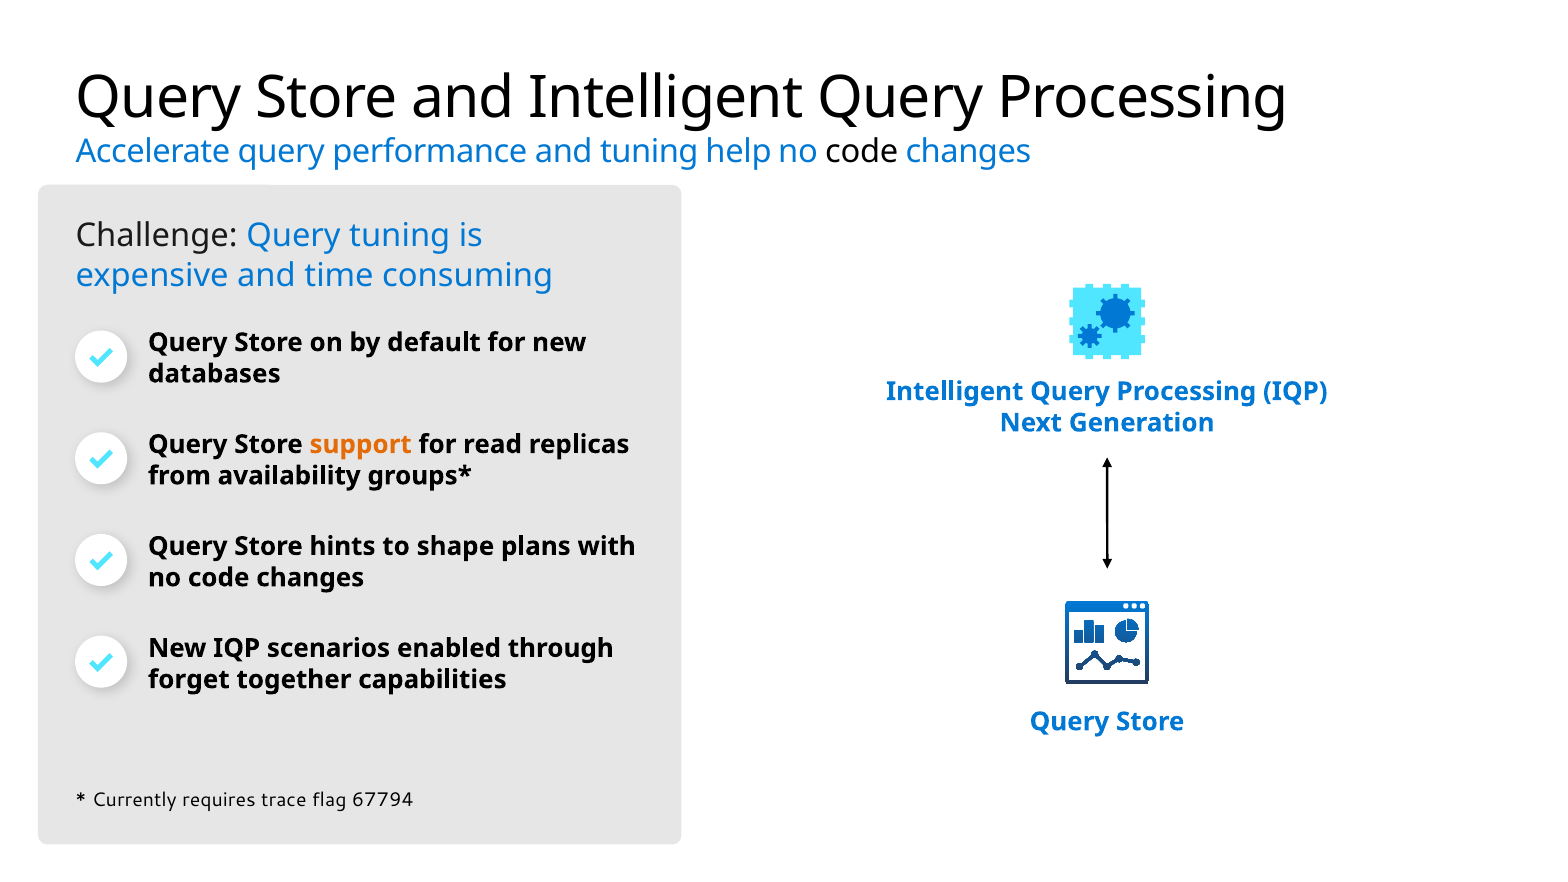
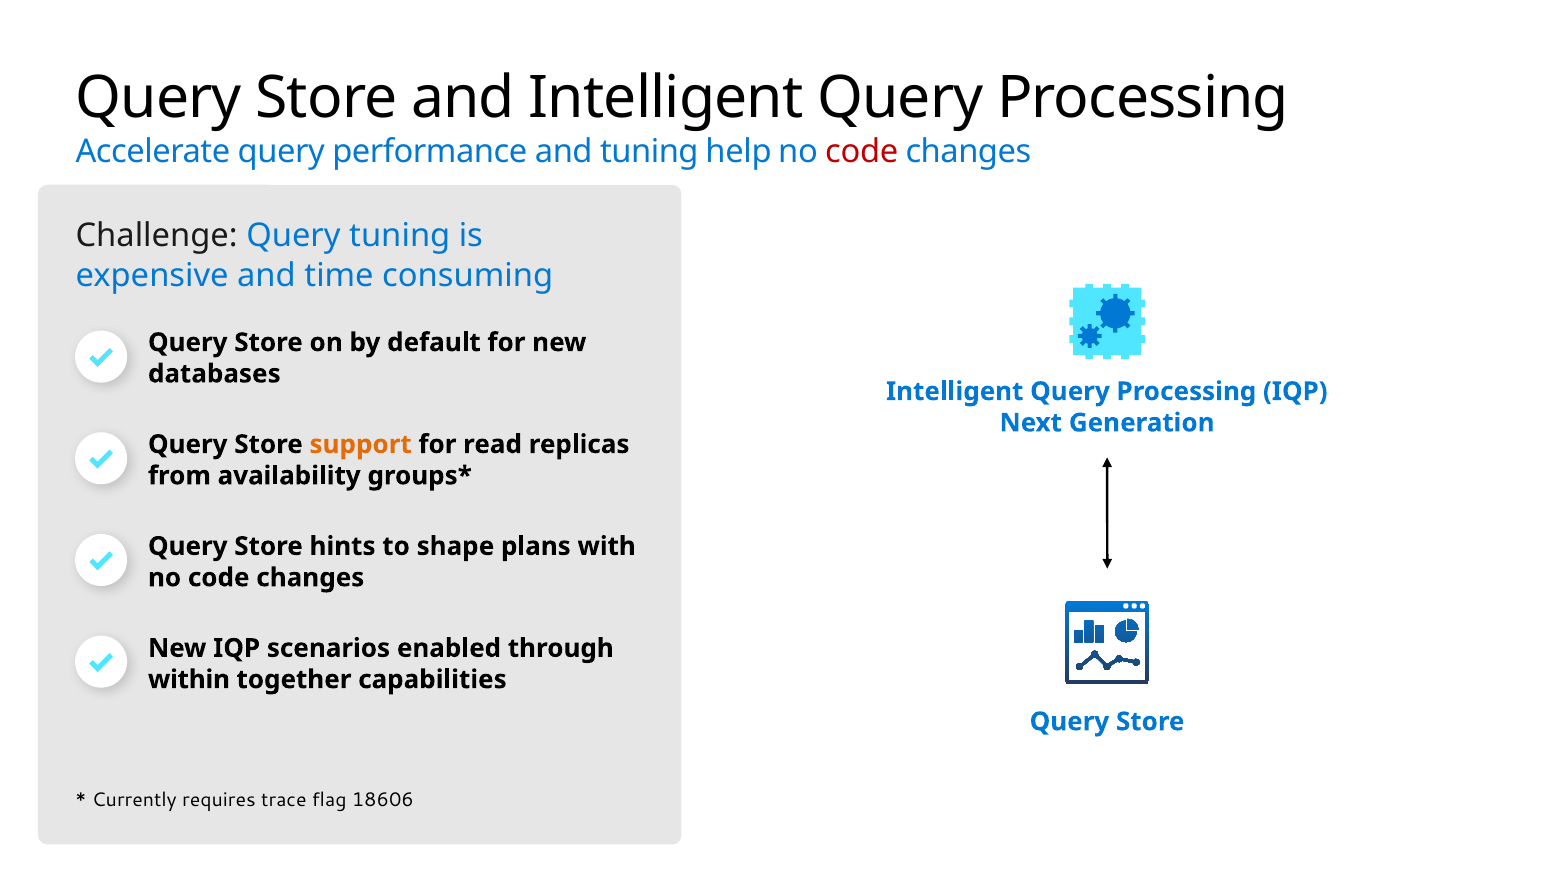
code colour: black -> red (862, 151)
forget: forget -> within (189, 680)
67794: 67794 -> 18606 (383, 800)
